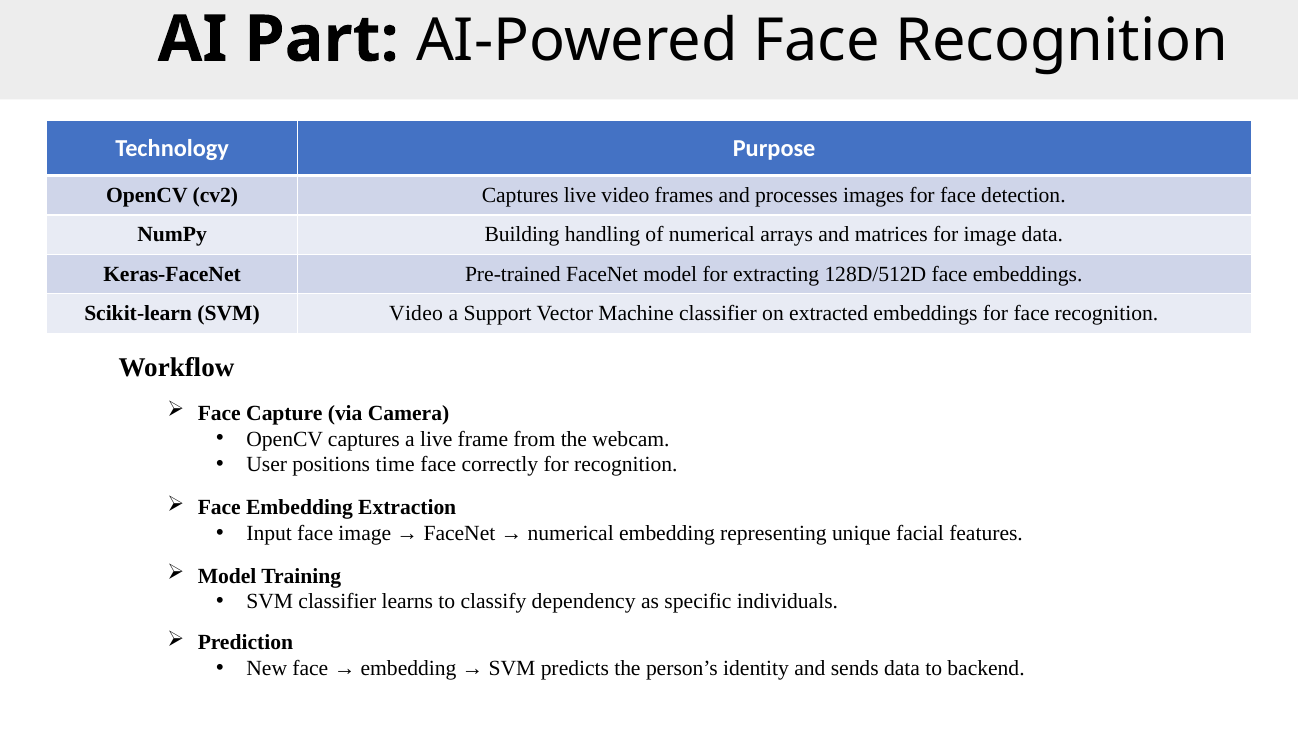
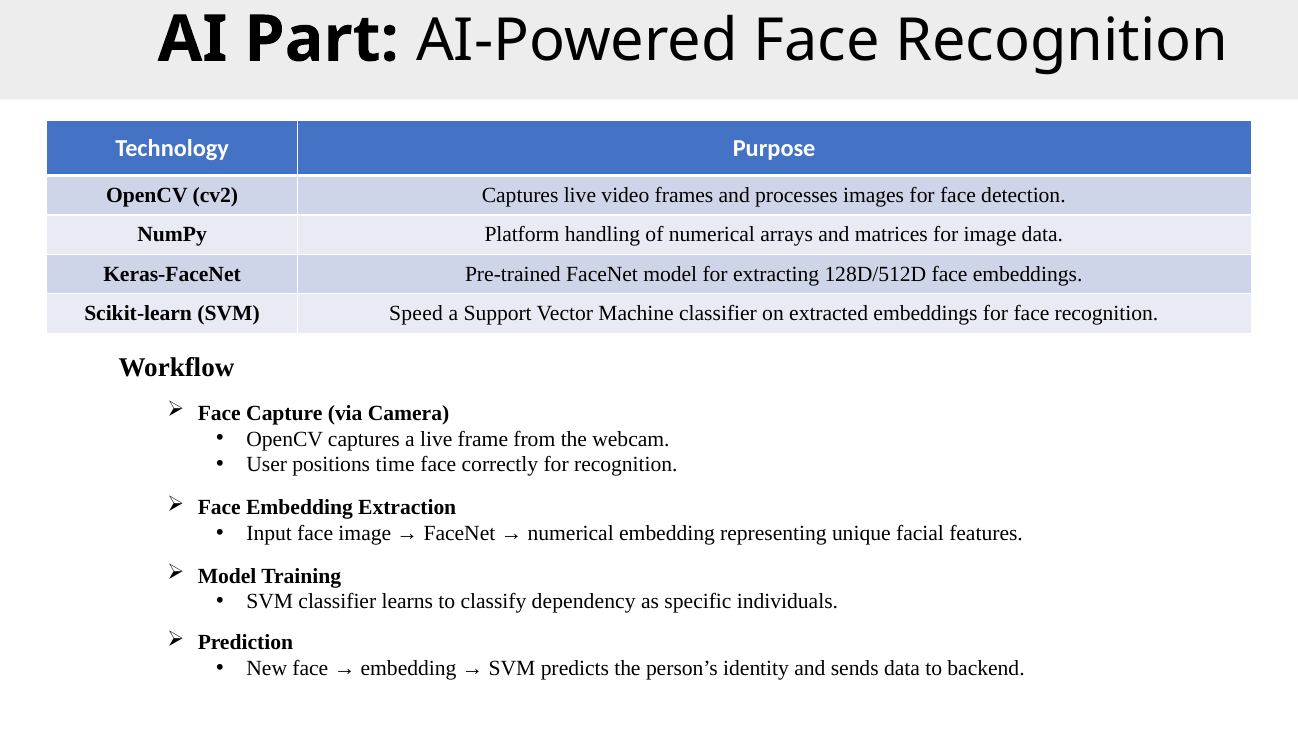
Building: Building -> Platform (522, 235)
SVM Video: Video -> Speed (416, 314)
